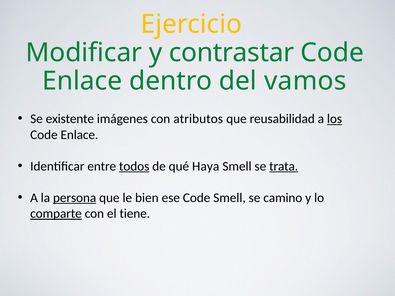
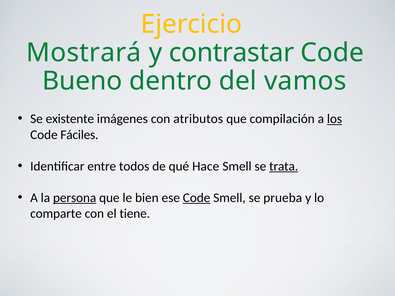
Modificar: Modificar -> Mostrará (84, 53)
Enlace: Enlace -> Bueno (82, 81)
reusabilidad: reusabilidad -> compilación (282, 119)
Enlace: Enlace -> Fáciles (79, 135)
todos underline: present -> none (134, 166)
Haya: Haya -> Hace (206, 166)
Code underline: none -> present (197, 198)
camino: camino -> prueba (283, 198)
comparte underline: present -> none (56, 214)
